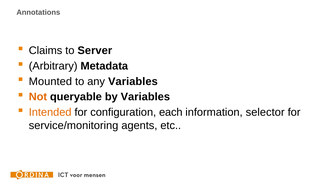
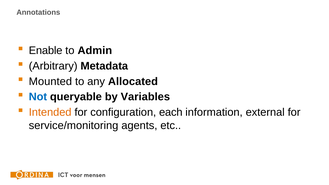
Claims: Claims -> Enable (46, 51)
Server: Server -> Admin (95, 51)
any Variables: Variables -> Allocated (133, 81)
Not colour: orange -> blue (38, 97)
selector: selector -> external (265, 112)
